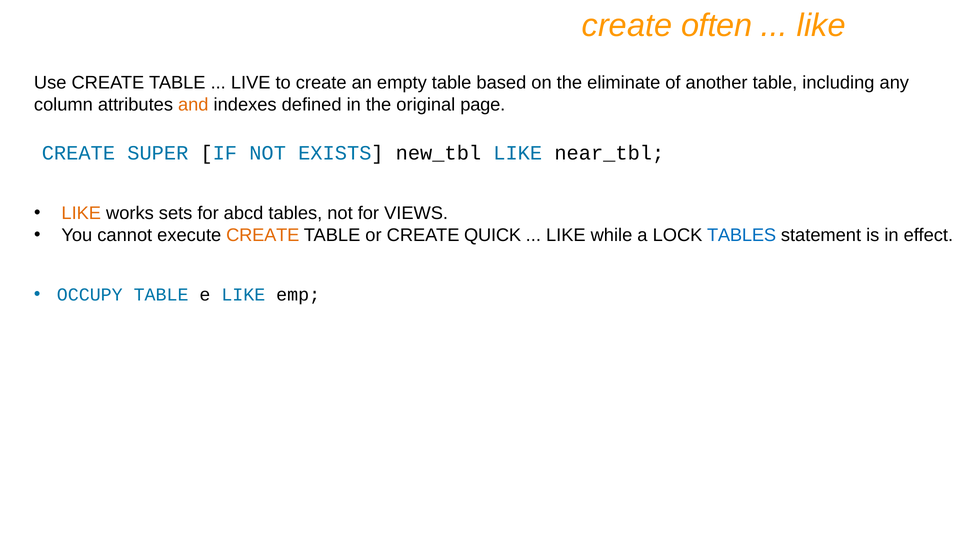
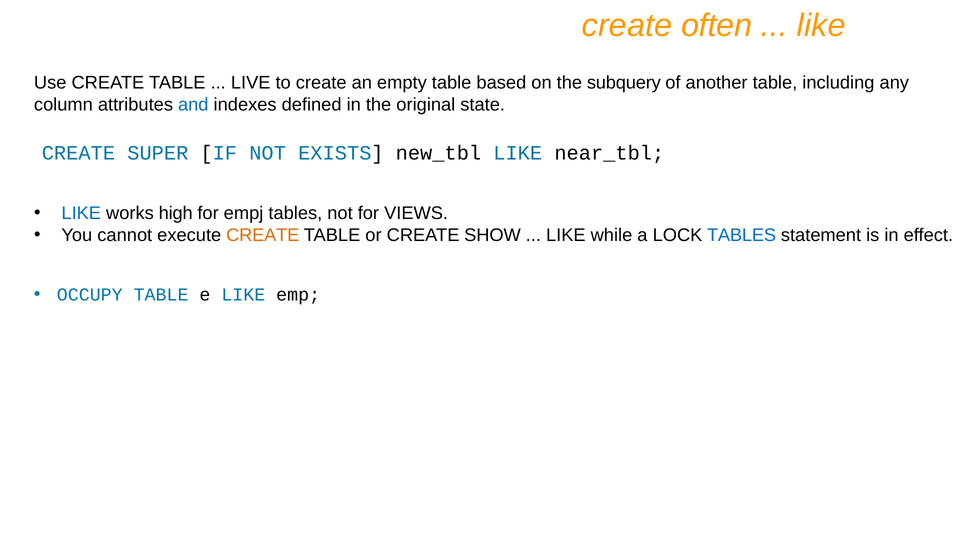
eliminate: eliminate -> subquery (624, 83)
and colour: orange -> blue (193, 105)
page: page -> state (483, 105)
LIKE colour: orange -> blue (81, 214)
sets: sets -> high (176, 214)
abcd: abcd -> empj (244, 214)
QUICK: QUICK -> SHOW (493, 235)
